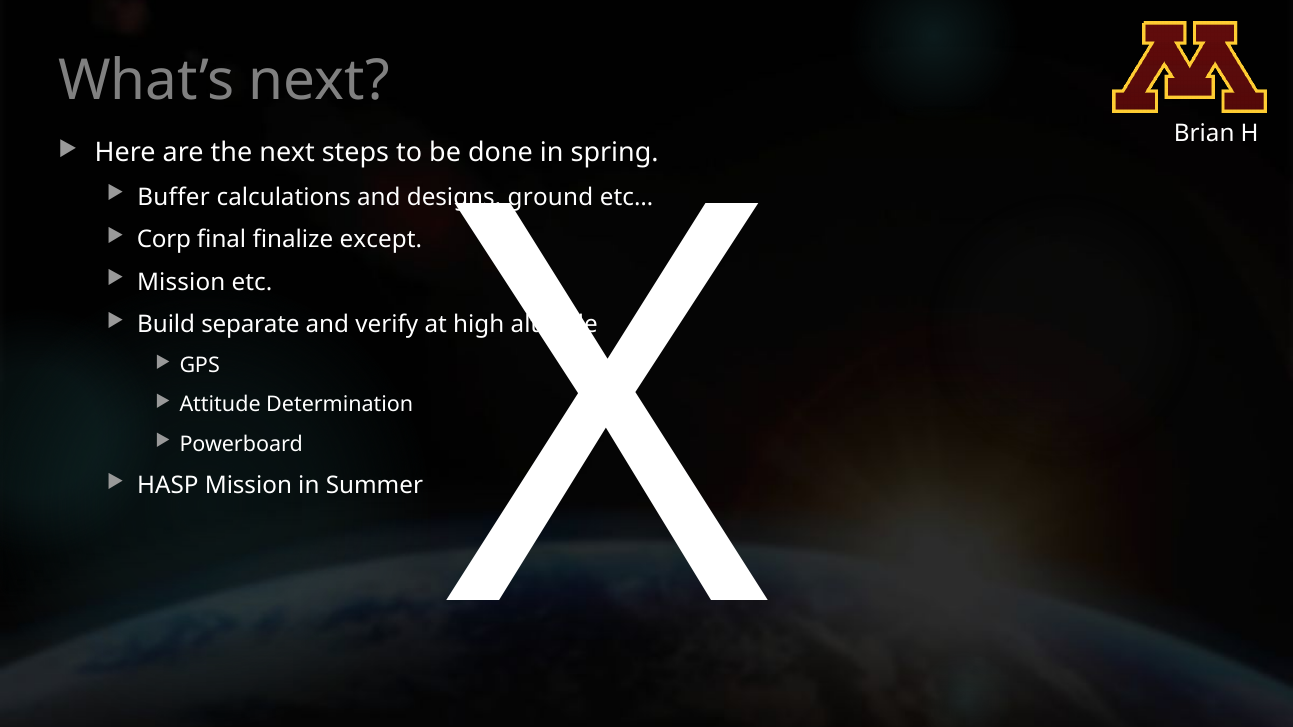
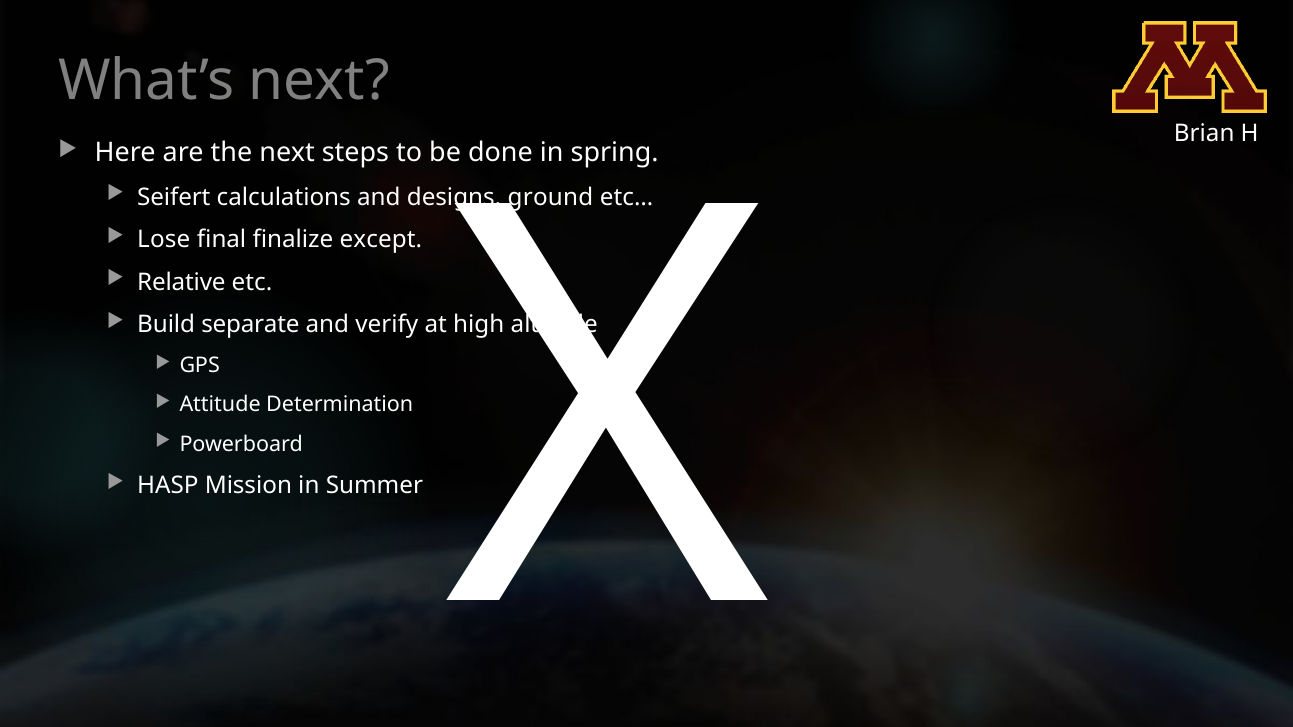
Buffer: Buffer -> Seifert (174, 197)
Corp: Corp -> Lose (164, 240)
Mission: Mission -> Relative (181, 282)
